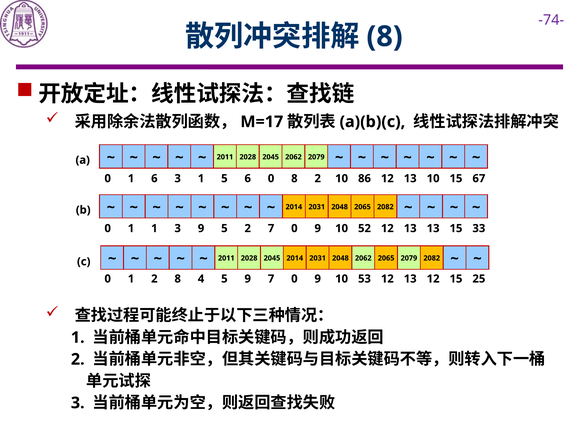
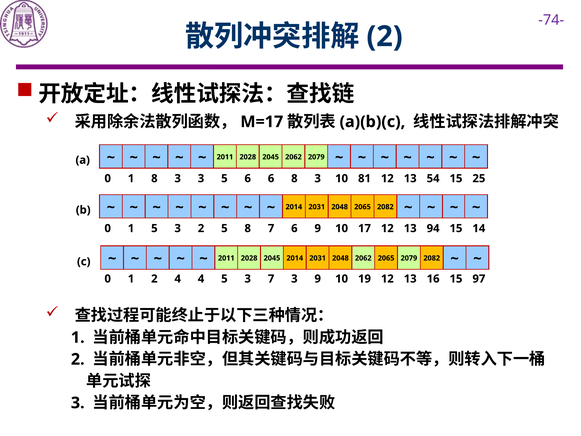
8: 8 -> 2 (385, 37)
1 6: 6 -> 8 (154, 178)
3 1: 1 -> 3 (201, 178)
6 0: 0 -> 6 (271, 178)
2: 2 -> 3 (318, 178)
86: 86 -> 81 (364, 178)
13 10: 10 -> 54 (433, 178)
67: 67 -> 25 (479, 178)
1 1: 1 -> 5 (154, 228)
3 9: 9 -> 2 (201, 228)
5 2: 2 -> 8 (248, 228)
0: 0 -> 6 (294, 228)
52: 52 -> 17 (364, 228)
13 13: 13 -> 94 (433, 228)
33: 33 -> 14 (479, 228)
2 8: 8 -> 4 (178, 279)
4 5 9: 9 -> 3 (248, 279)
0: 0 -> 3 (294, 279)
53: 53 -> 19 (364, 279)
13 12: 12 -> 16 (433, 279)
25: 25 -> 97 (479, 279)
